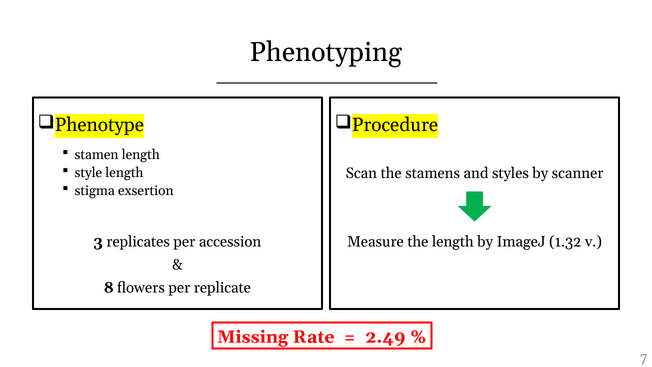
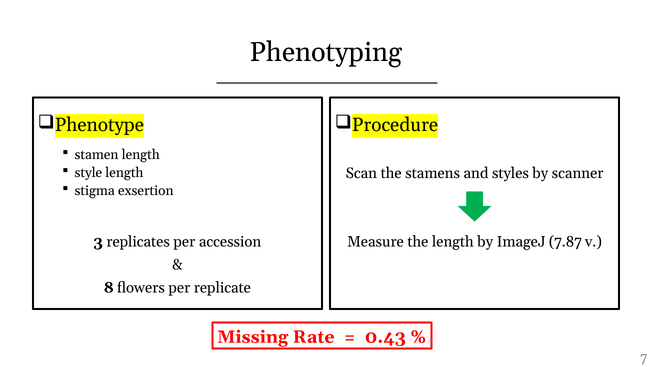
1.32: 1.32 -> 7.87 (565, 242)
2.49: 2.49 -> 0.43 (385, 337)
